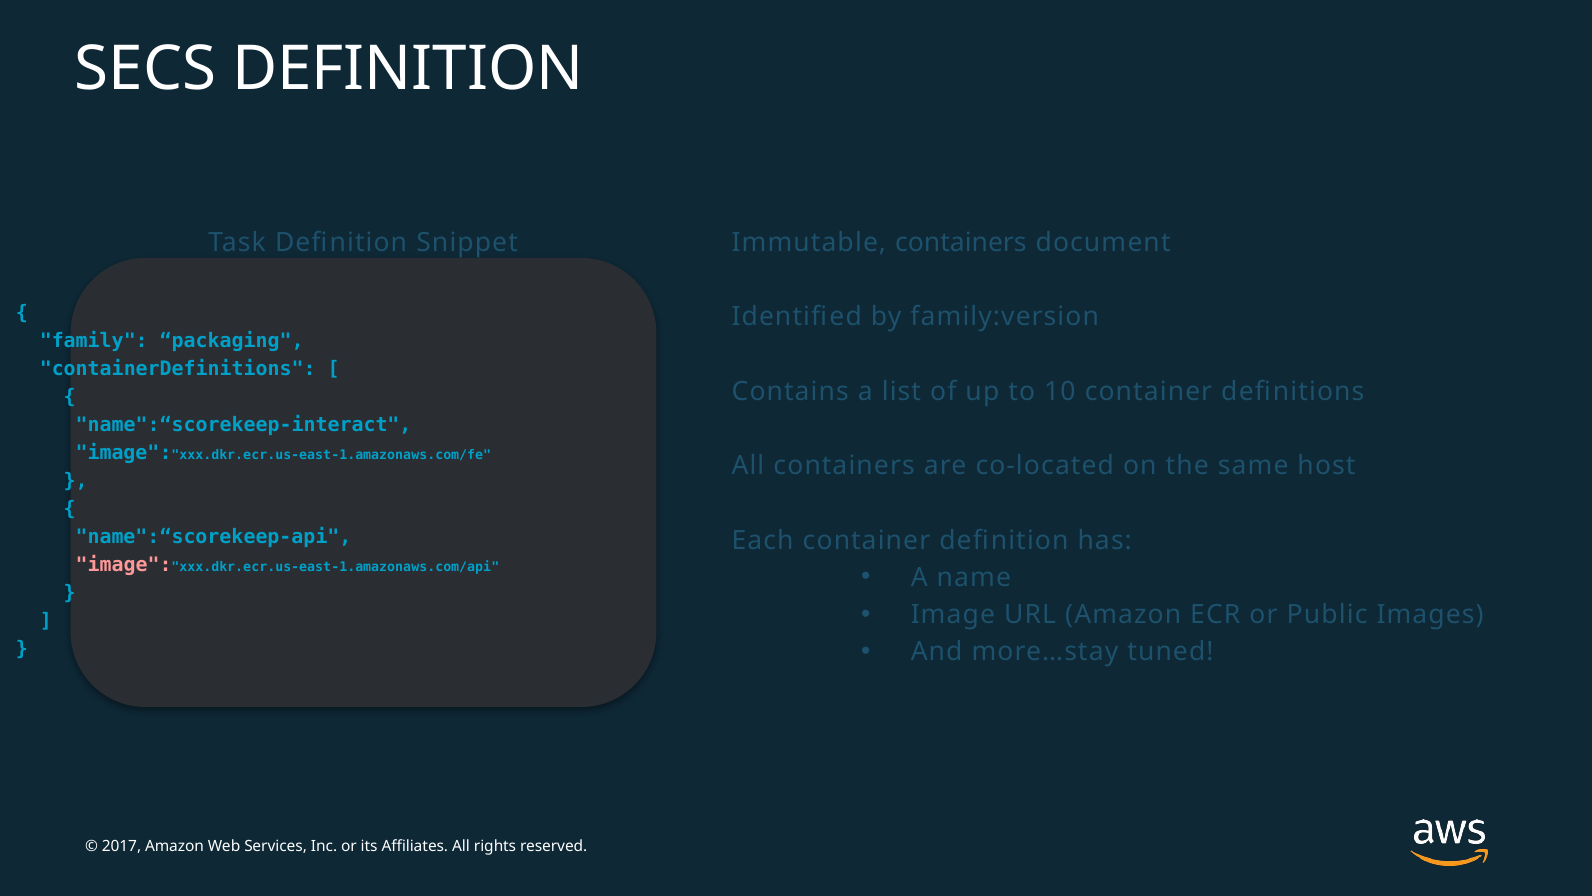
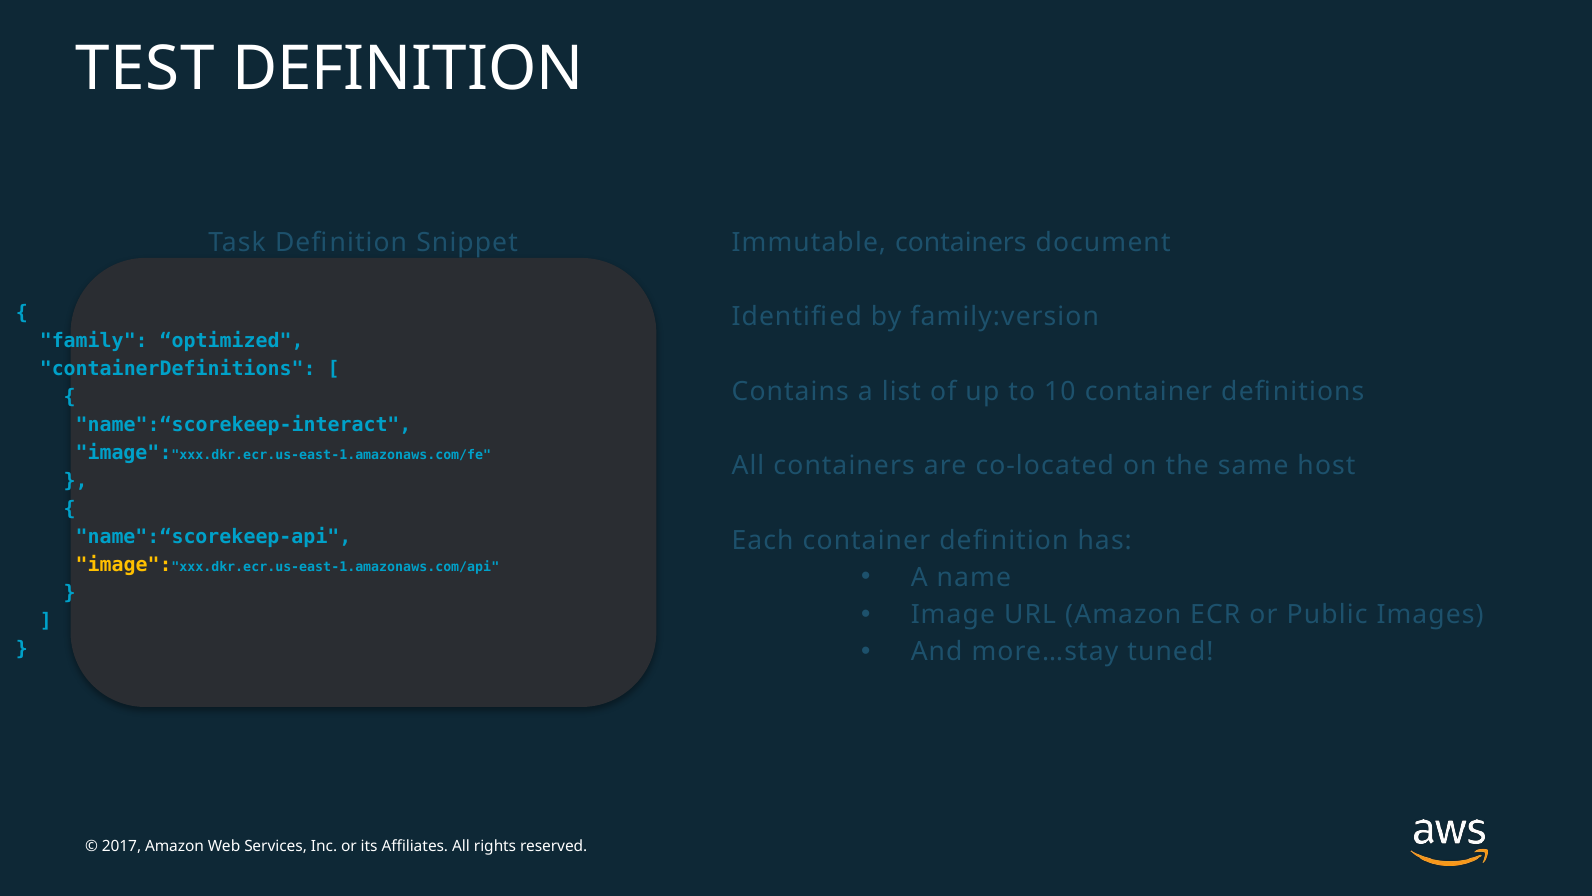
SECS: SECS -> TEST (145, 69)
packaging: packaging -> optimized (232, 341)
image colour: pink -> yellow (124, 565)
